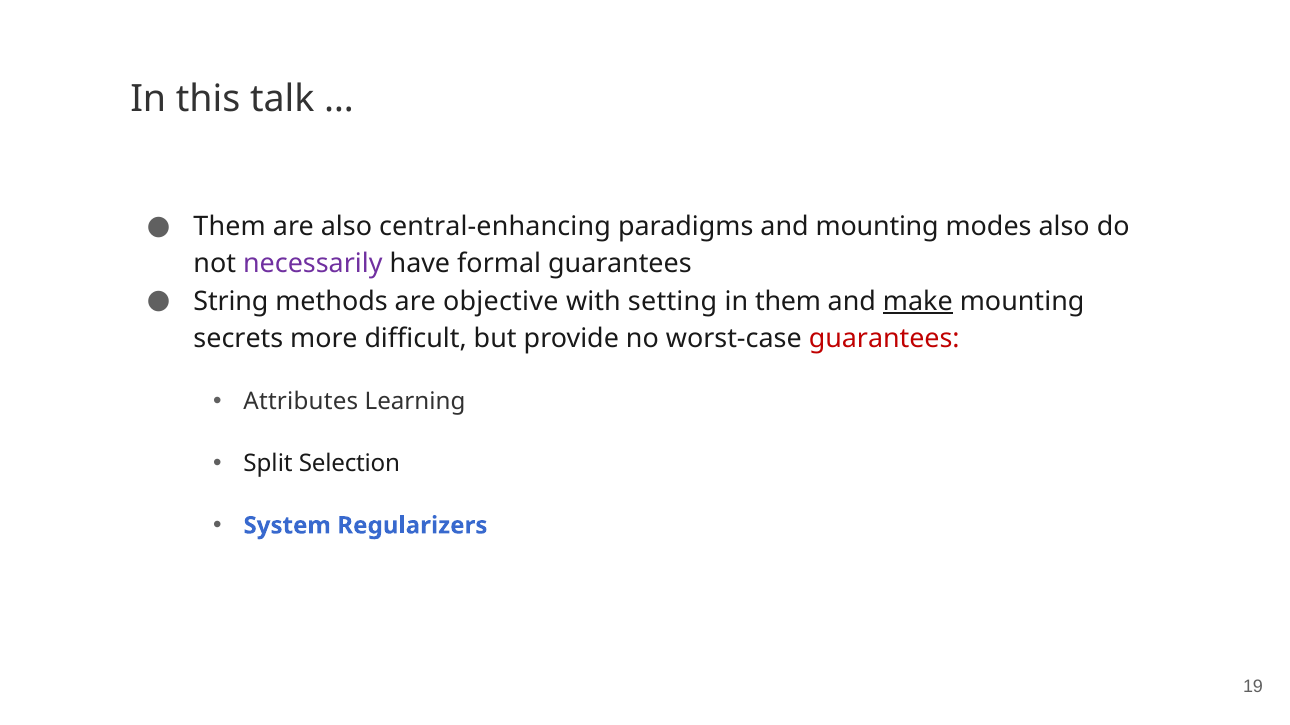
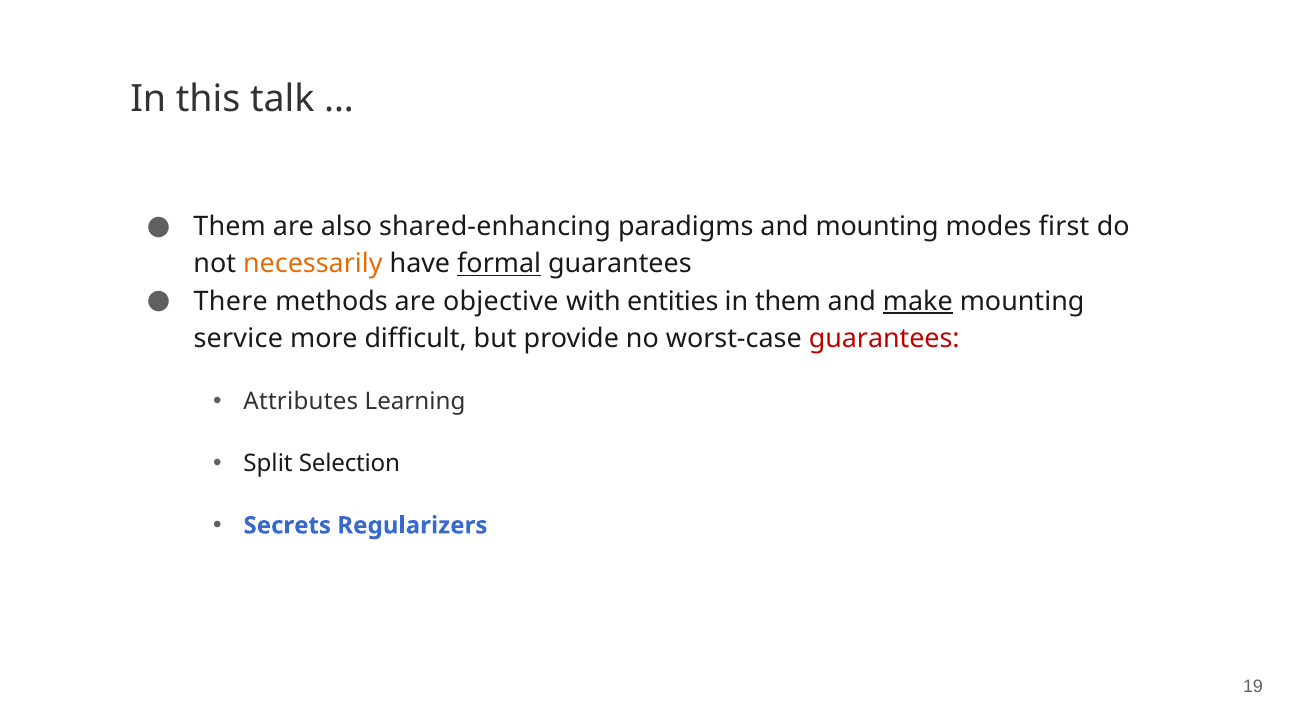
central-enhancing: central-enhancing -> shared-enhancing (495, 227)
modes also: also -> first (1064, 227)
necessarily colour: purple -> orange (313, 264)
formal underline: none -> present (499, 264)
String: String -> There (231, 301)
setting: setting -> entities (673, 301)
secrets: secrets -> service (238, 339)
System: System -> Secrets (287, 526)
